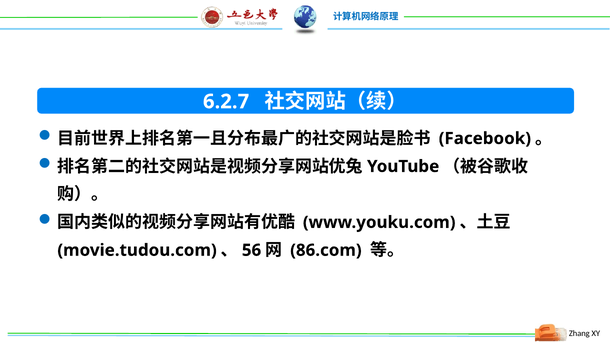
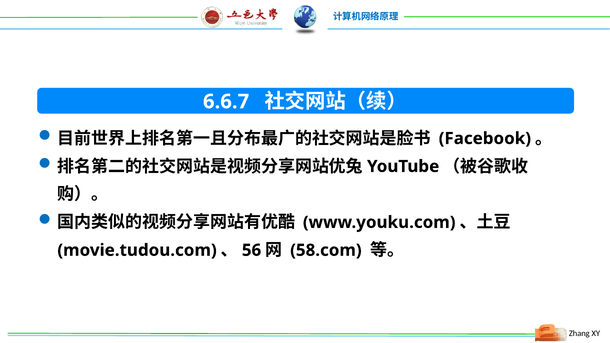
6.2.7: 6.2.7 -> 6.6.7 (226, 102)
86.com: 86.com -> 58.com (326, 250)
